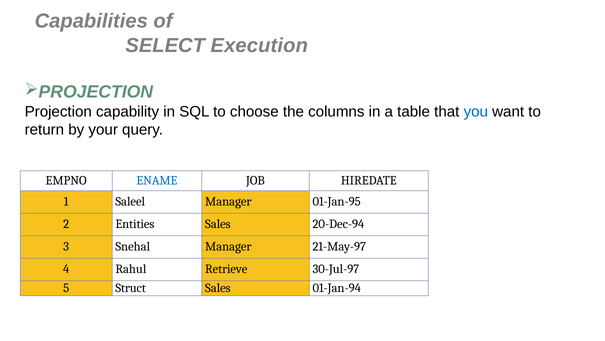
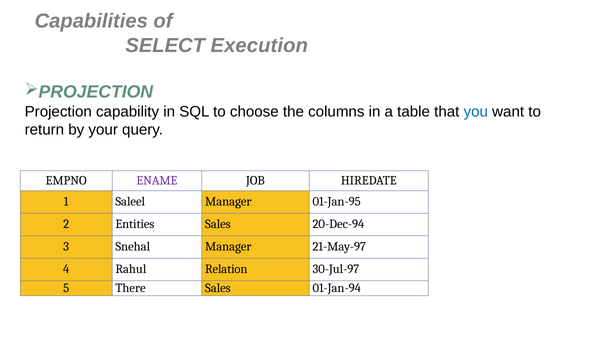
ENAME colour: blue -> purple (157, 180)
Retrieve: Retrieve -> Relation (226, 269)
Struct: Struct -> There (131, 288)
